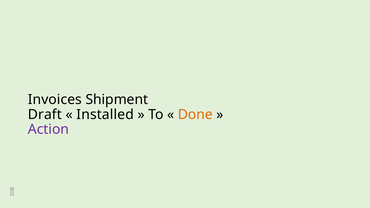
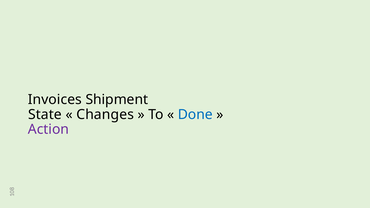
Draft: Draft -> State (45, 115)
Installed: Installed -> Changes (105, 115)
Done colour: orange -> blue (195, 115)
